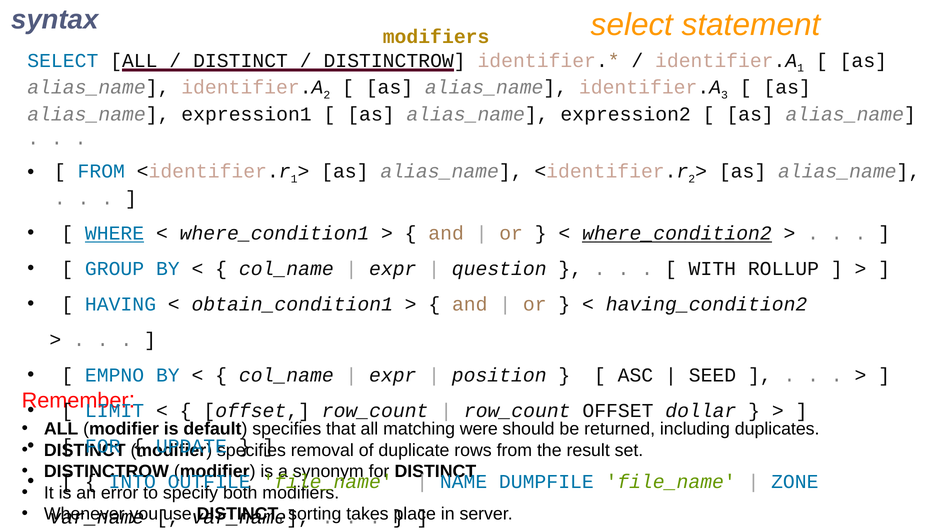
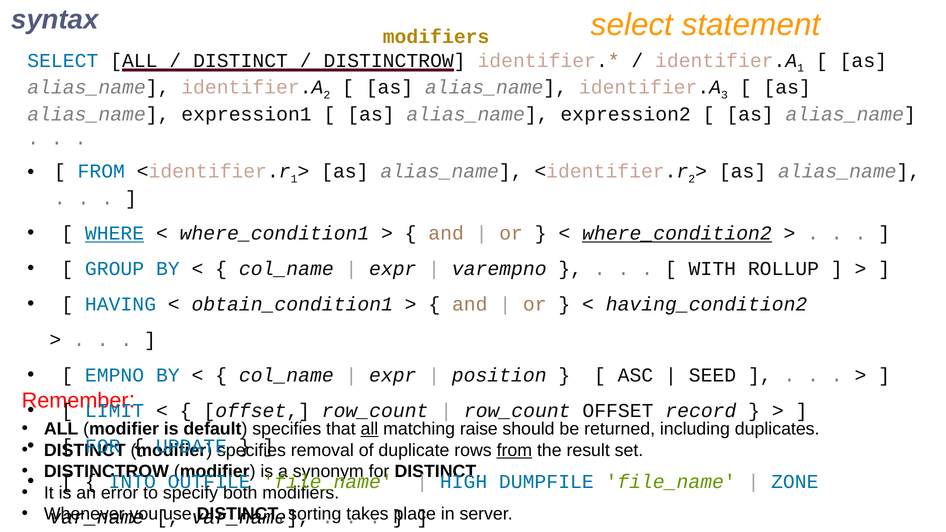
question: question -> varempno (499, 269)
dollar: dollar -> record (701, 411)
all underline: none -> present (369, 429)
were: were -> raise (479, 429)
from underline: none -> present (514, 450)
NAME: NAME -> HIGH (464, 482)
